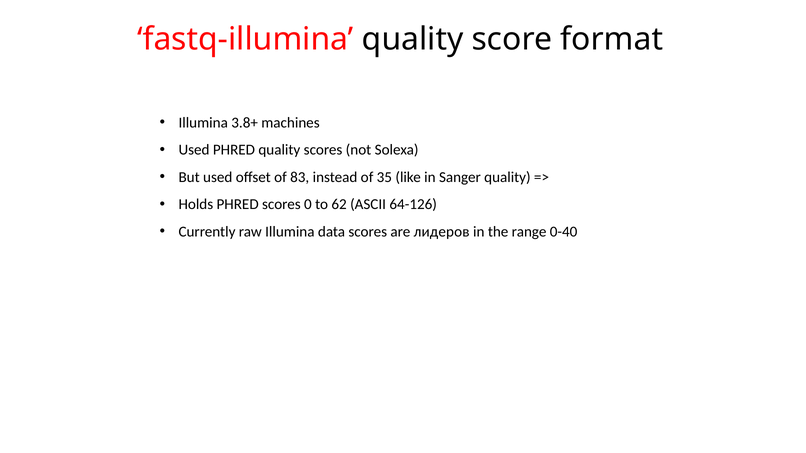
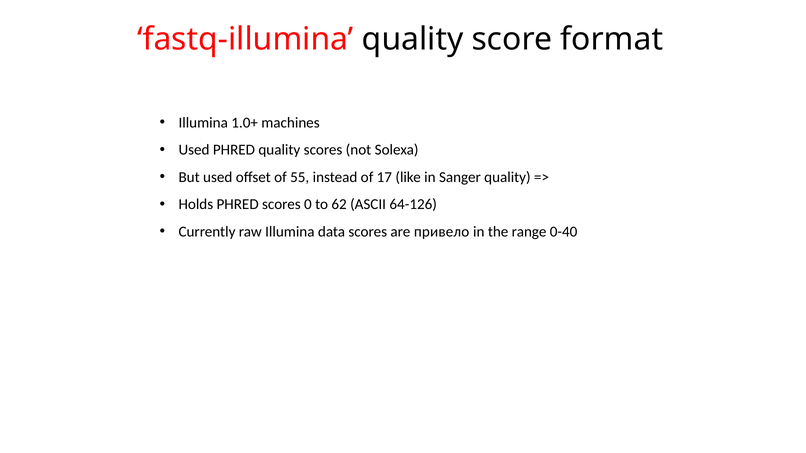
3.8+: 3.8+ -> 1.0+ (245, 123)
83: 83 -> 55 (300, 177)
35: 35 -> 17 (384, 177)
лидеров: лидеров -> привело (442, 232)
